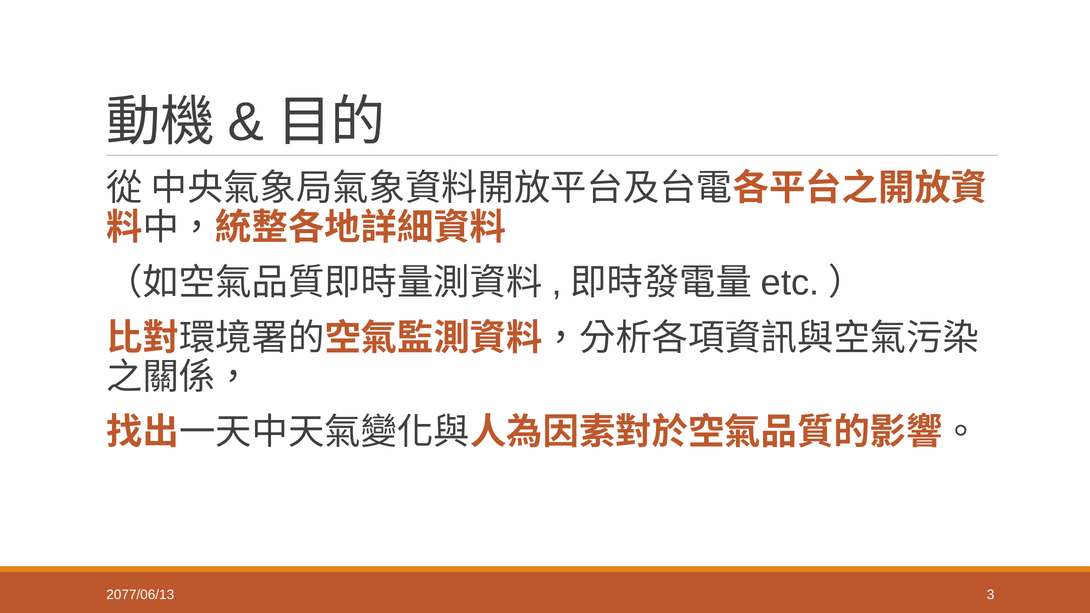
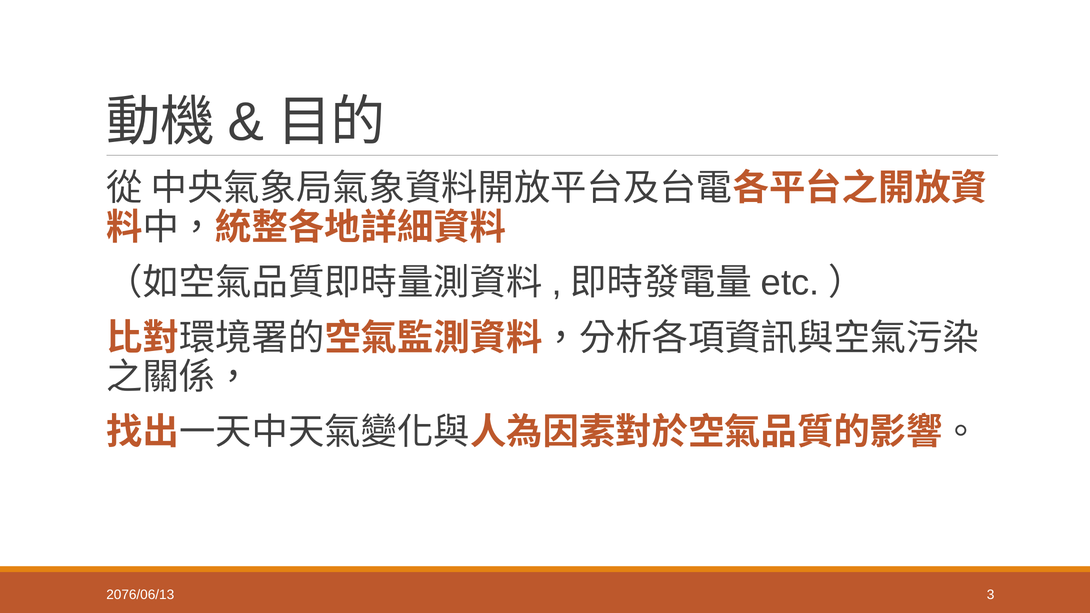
2077/06/13: 2077/06/13 -> 2076/06/13 (140, 595)
